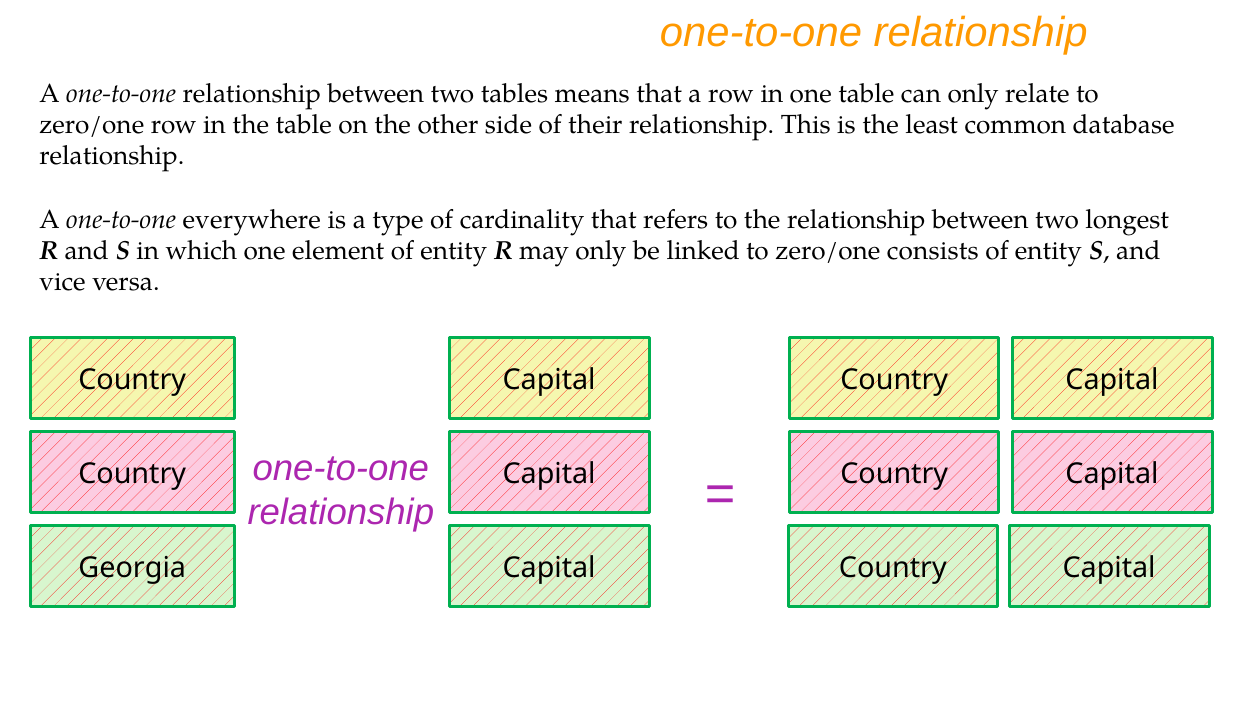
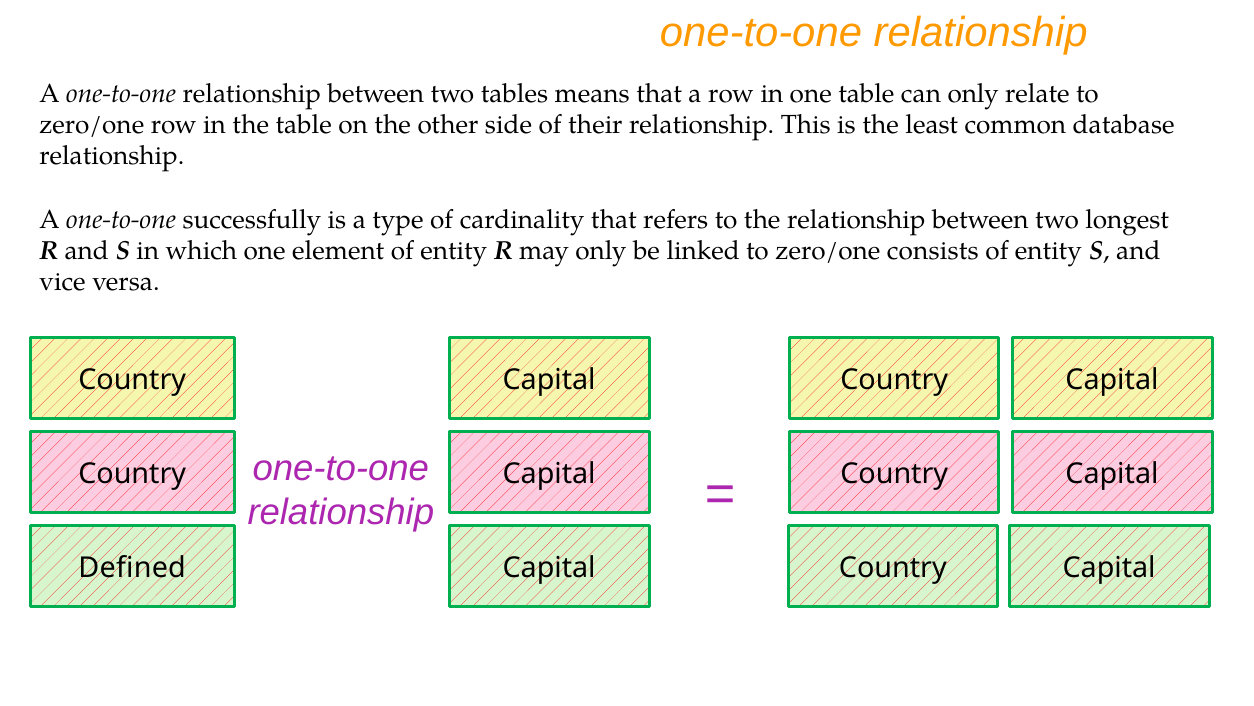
everywhere: everywhere -> successfully (252, 219)
Georgia: Georgia -> Defined (132, 567)
